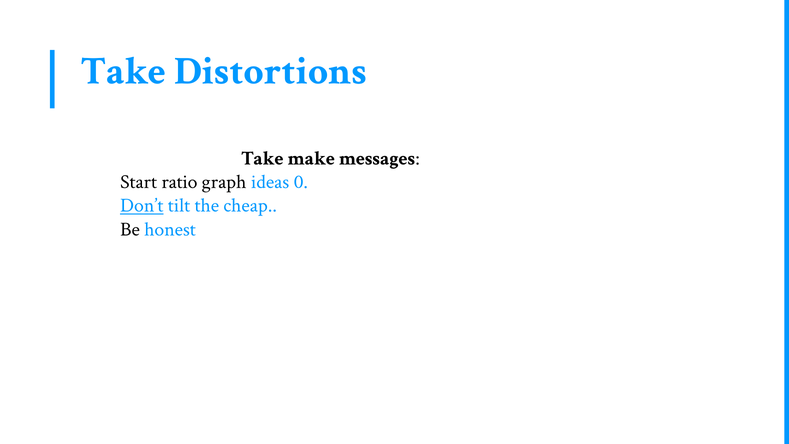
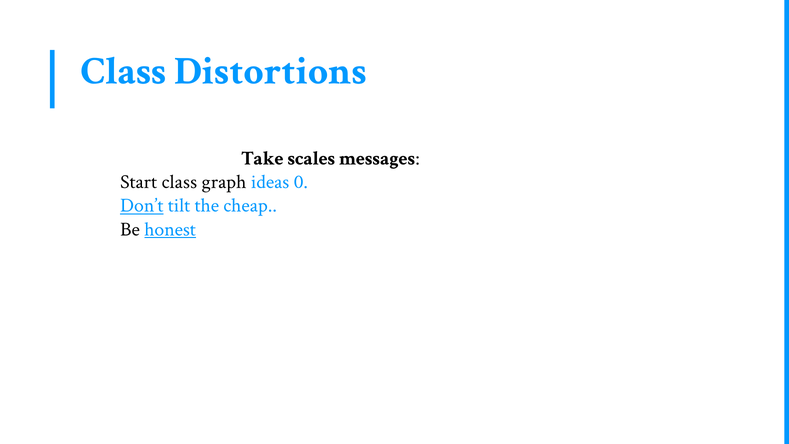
Take: Take -> Class (123, 71)
make: make -> scales (311, 158)
Start ratio: ratio -> class (179, 182)
honest underline: none -> present (170, 229)
